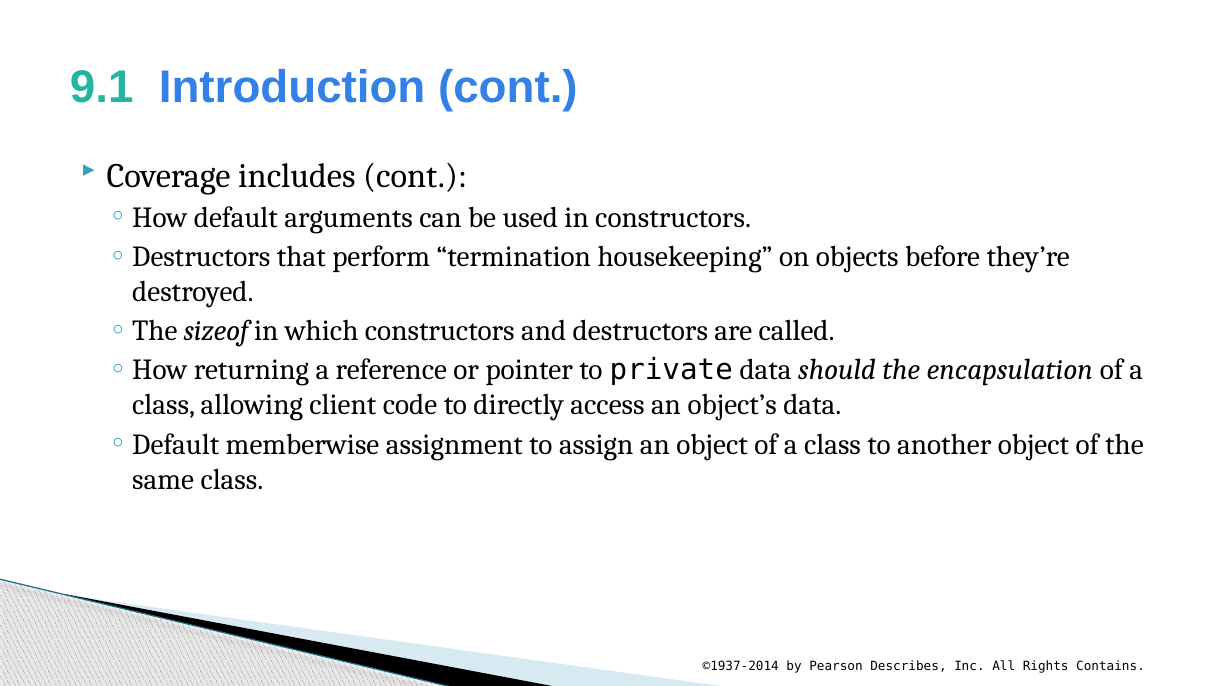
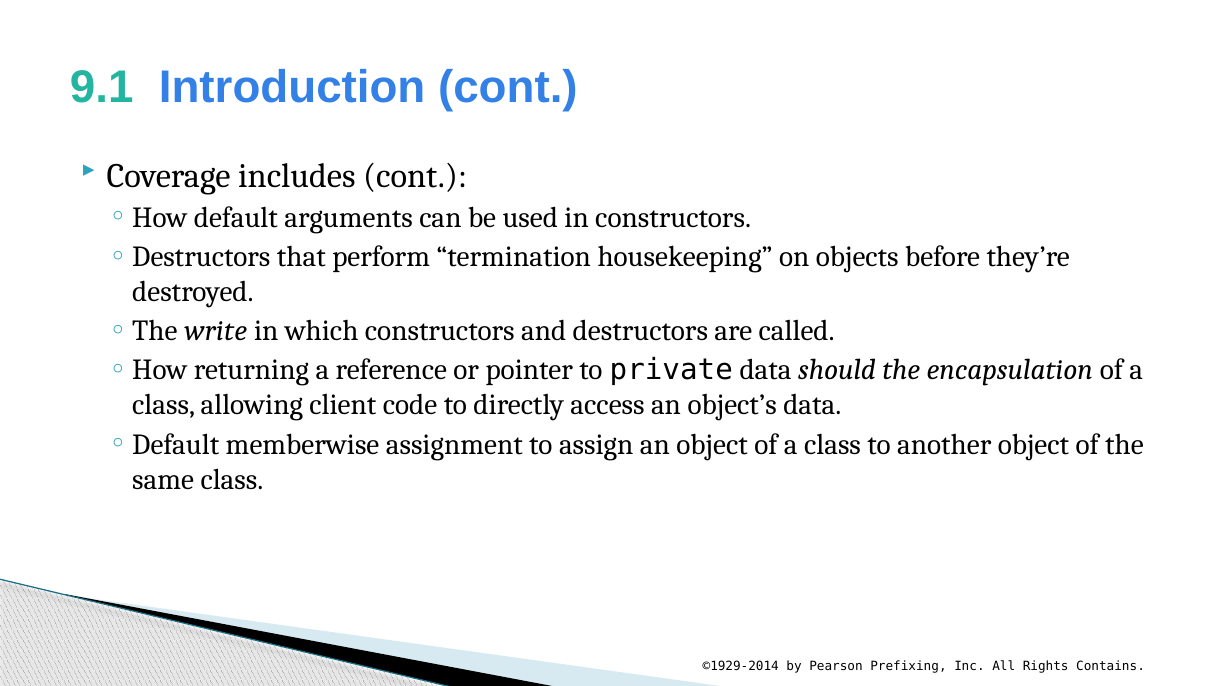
sizeof: sizeof -> write (216, 331)
©1937-2014: ©1937-2014 -> ©1929-2014 (741, 666)
Describes: Describes -> Prefixing (908, 666)
